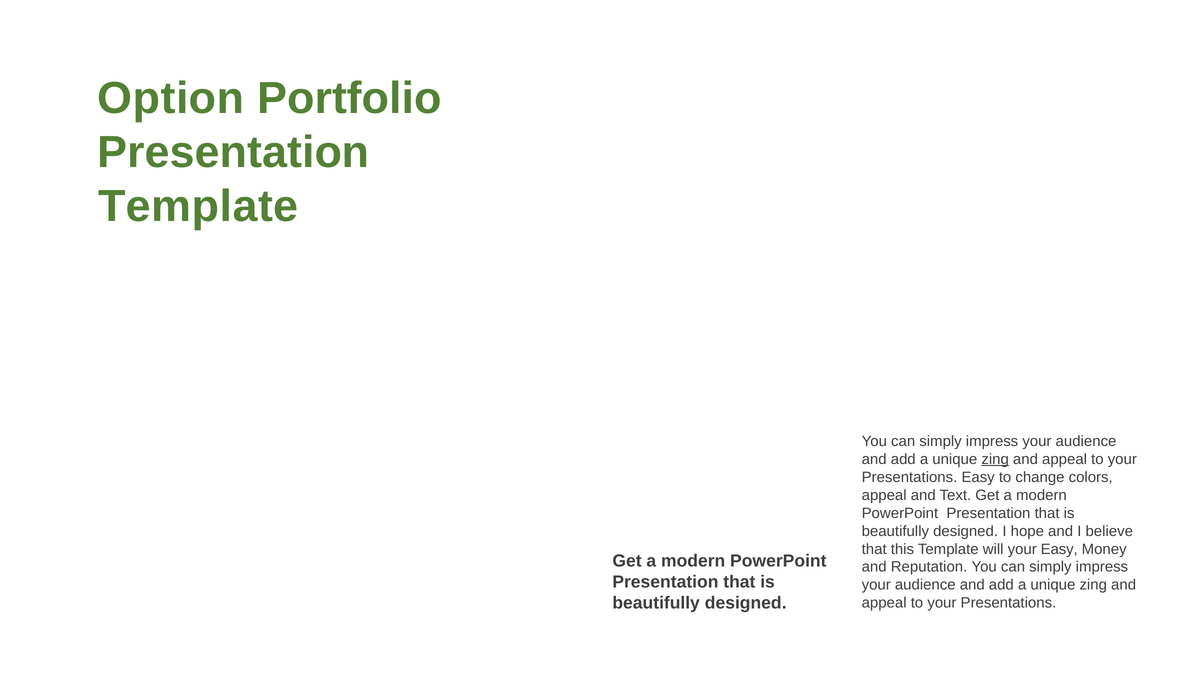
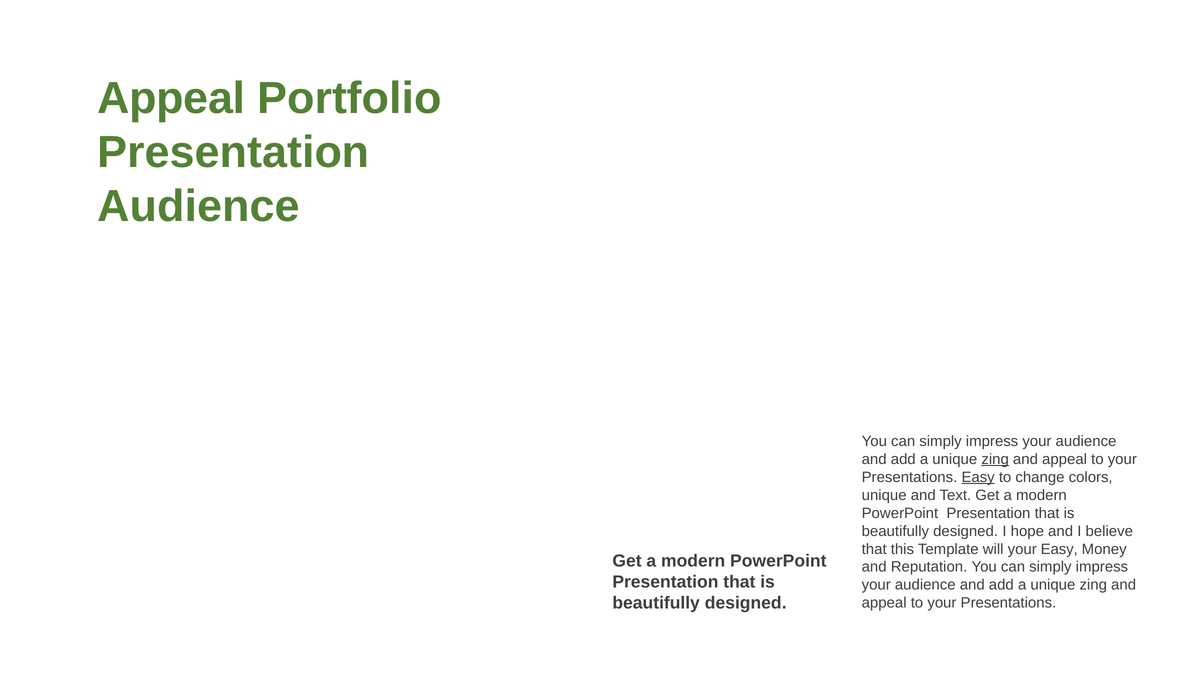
Option: Option -> Appeal (171, 99)
Template: Template -> Audience (199, 206)
Easy underline: none -> present (978, 477)
appeal: appeal -> unique (884, 495)
